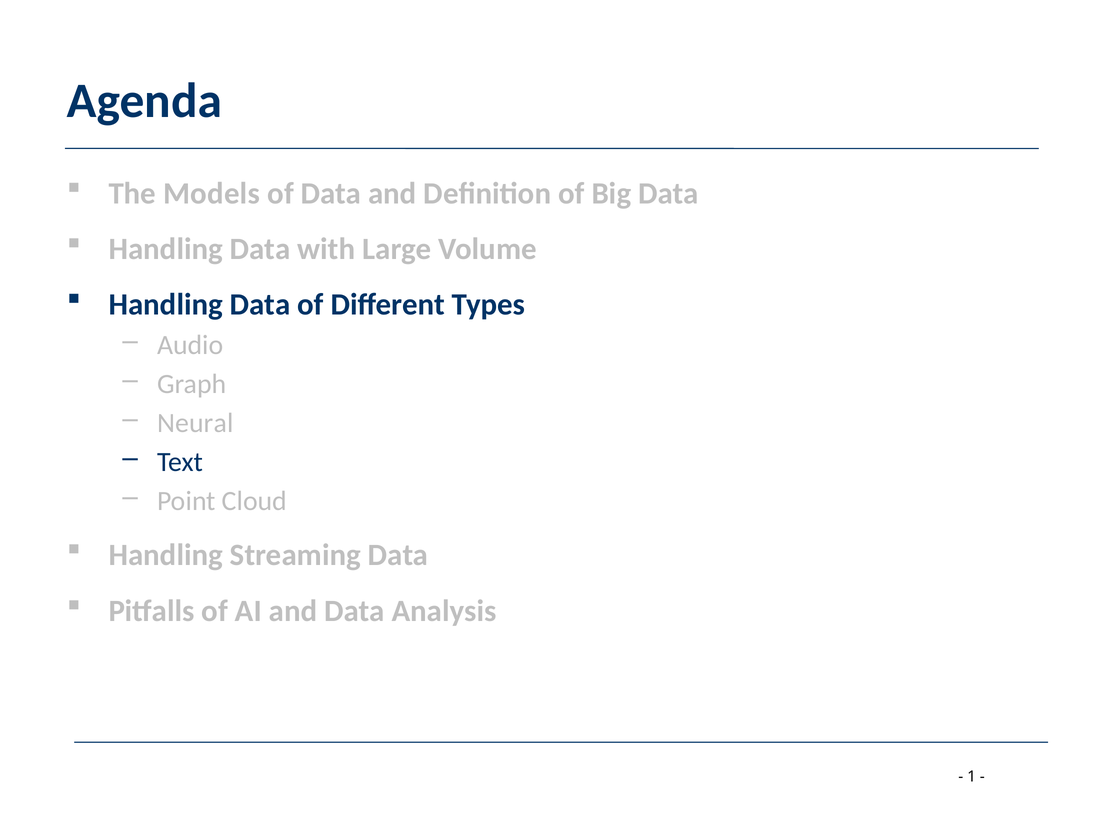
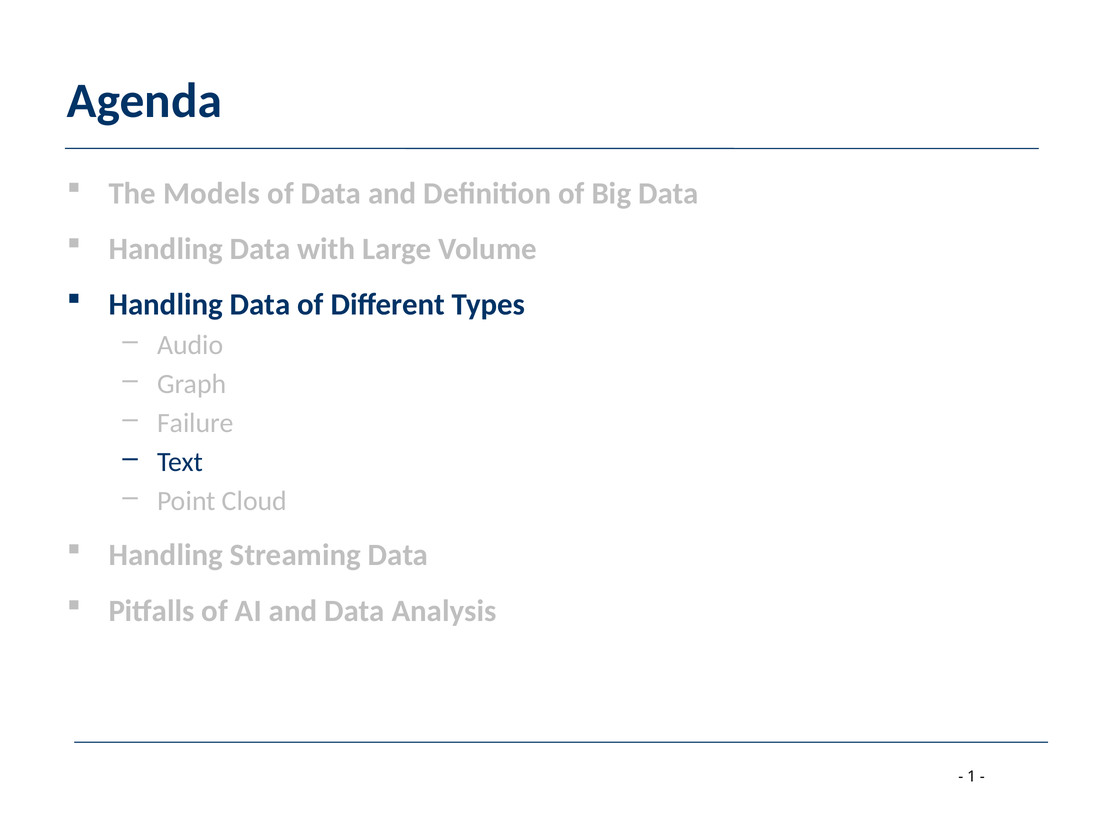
Neural: Neural -> Failure (195, 423)
